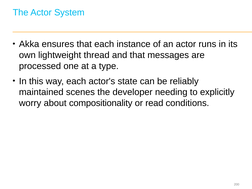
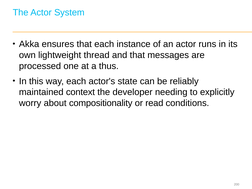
type: type -> thus (109, 66)
scenes: scenes -> context (80, 92)
